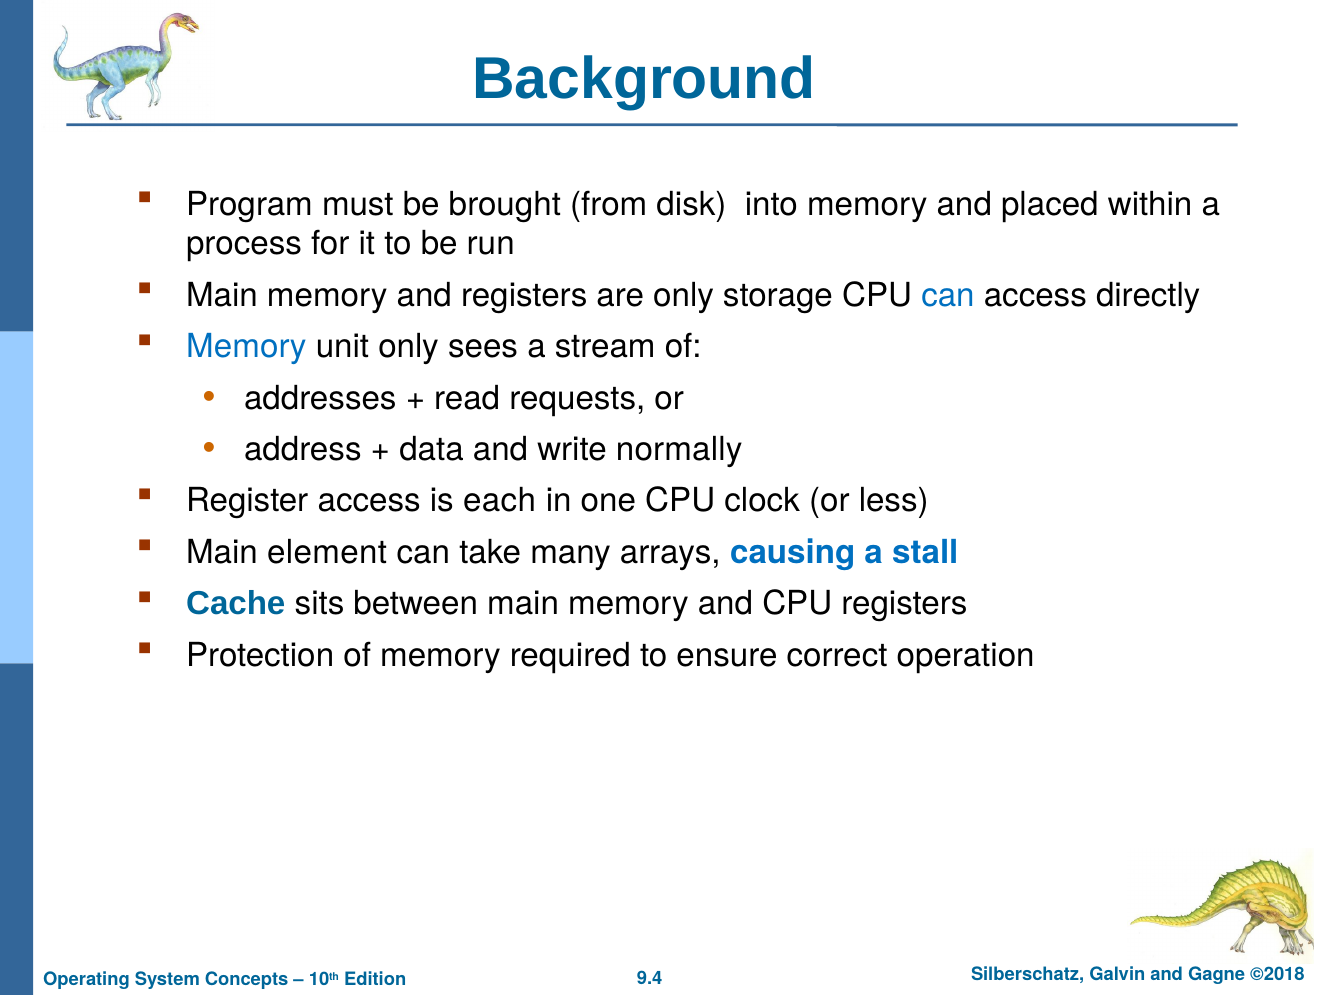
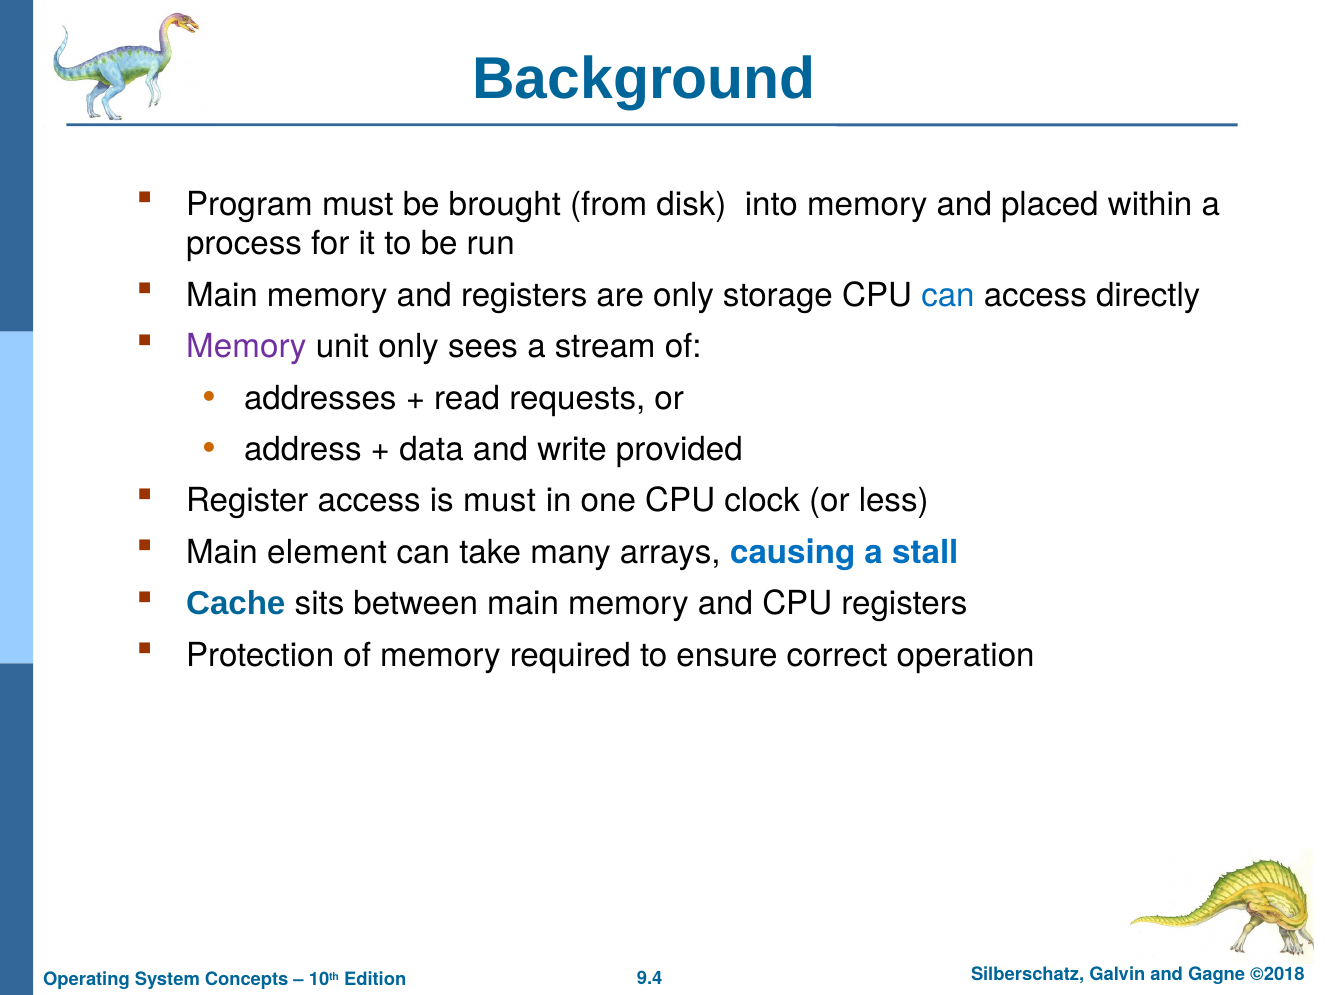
Memory colour: blue -> purple (246, 347)
normally: normally -> provided (679, 449)
is each: each -> must (500, 501)
